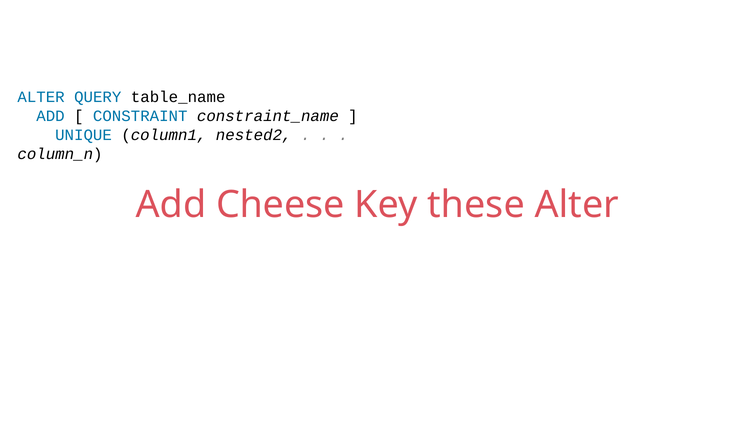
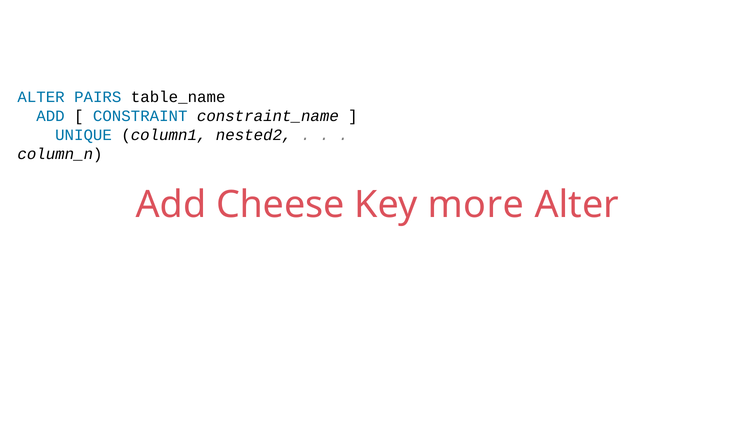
QUERY: QUERY -> PAIRS (98, 97)
these: these -> more (476, 205)
